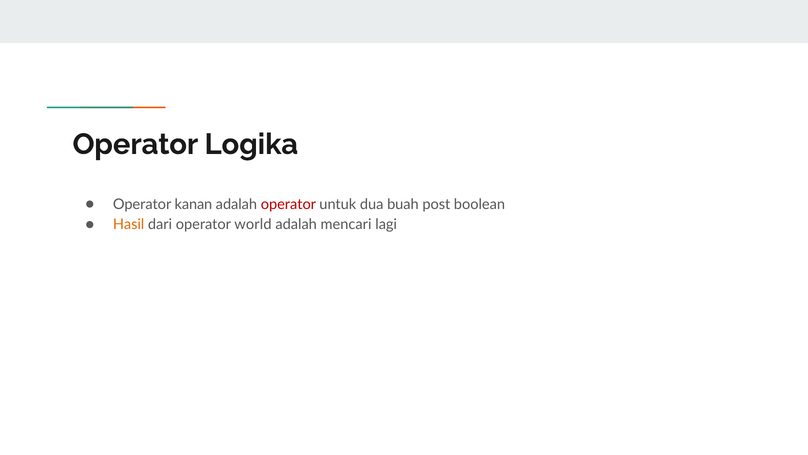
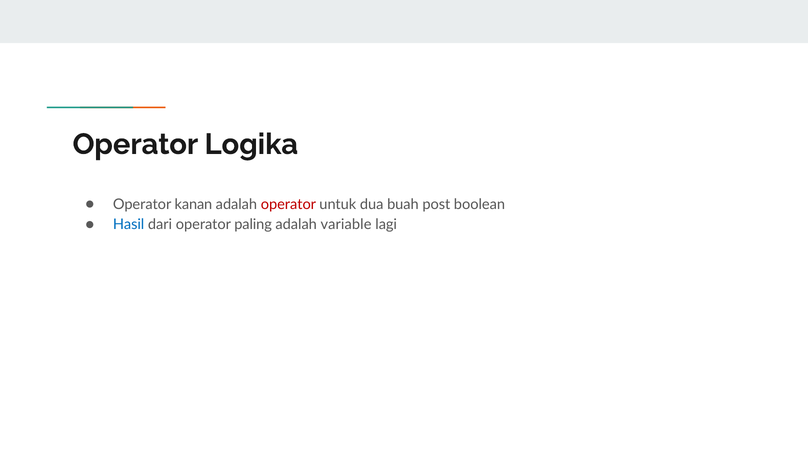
Hasil colour: orange -> blue (129, 224)
world: world -> paling (253, 224)
mencari: mencari -> variable (346, 224)
